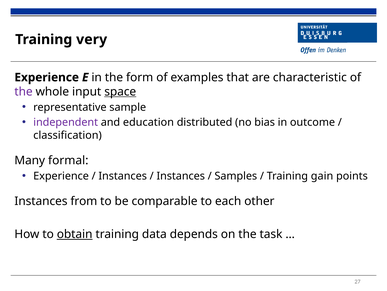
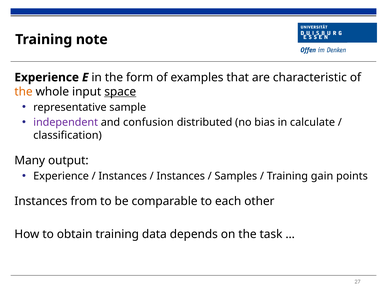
very: very -> note (92, 39)
the colour: purple -> orange (24, 91)
education: education -> confusion (148, 122)
outcome: outcome -> calculate (313, 122)
formal: formal -> output (68, 160)
obtain underline: present -> none (75, 234)
